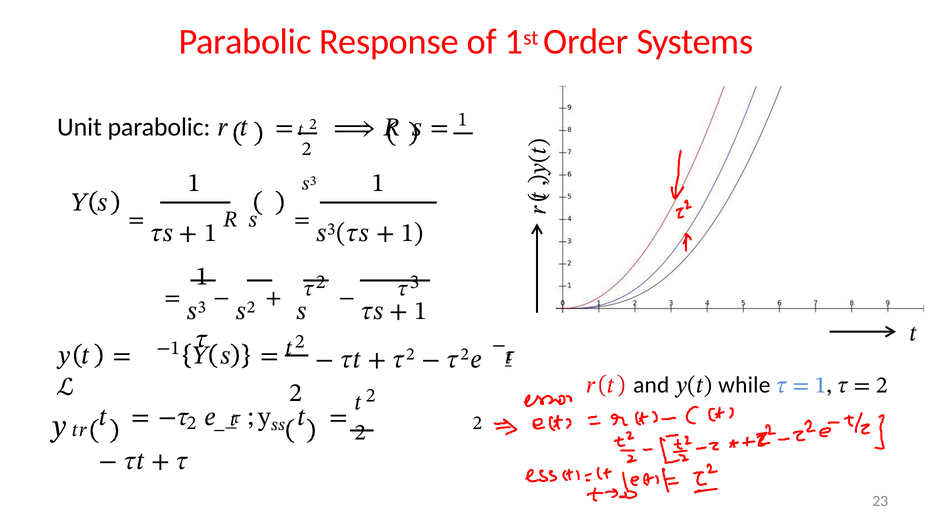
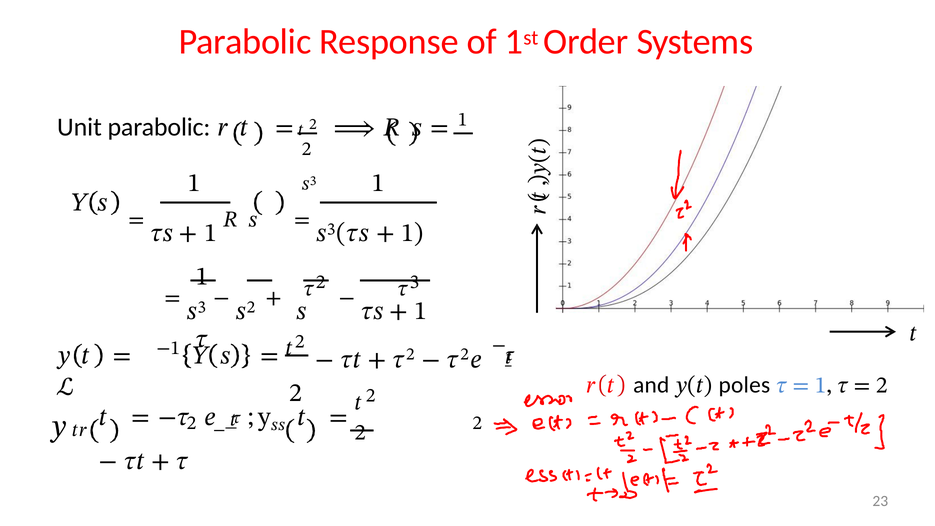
while: while -> poles (744, 385)
